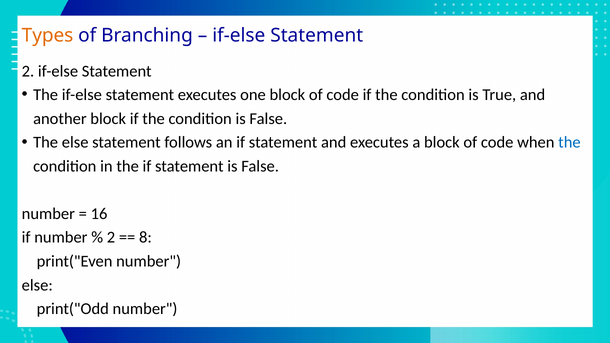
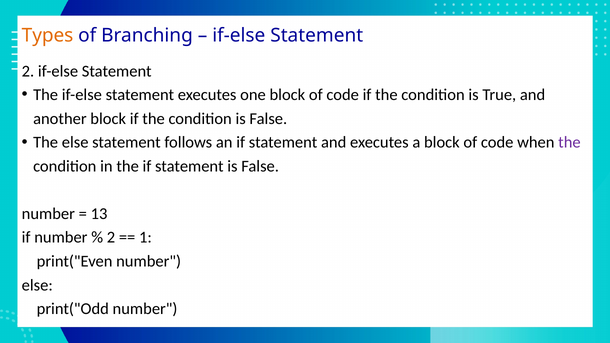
the colour: blue -> purple (569, 143)
16: 16 -> 13 (99, 214)
8: 8 -> 1 (145, 238)
